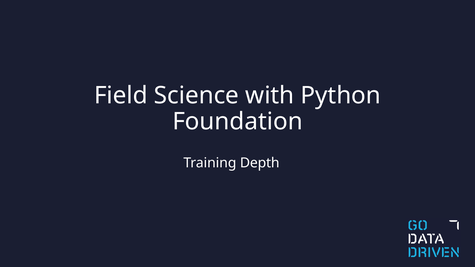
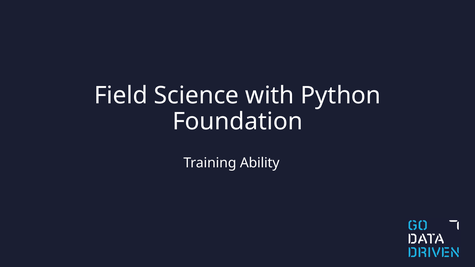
Depth: Depth -> Ability (260, 163)
